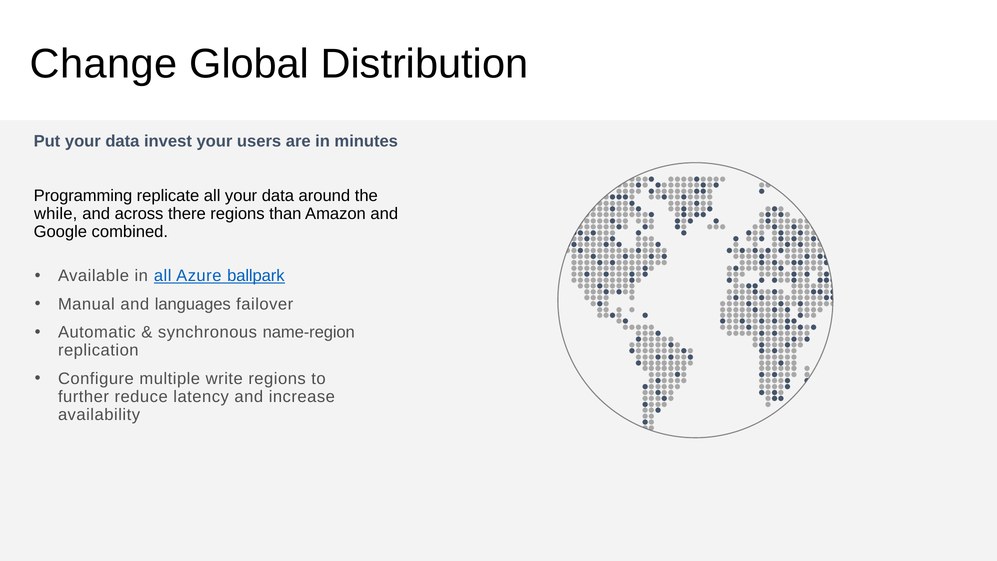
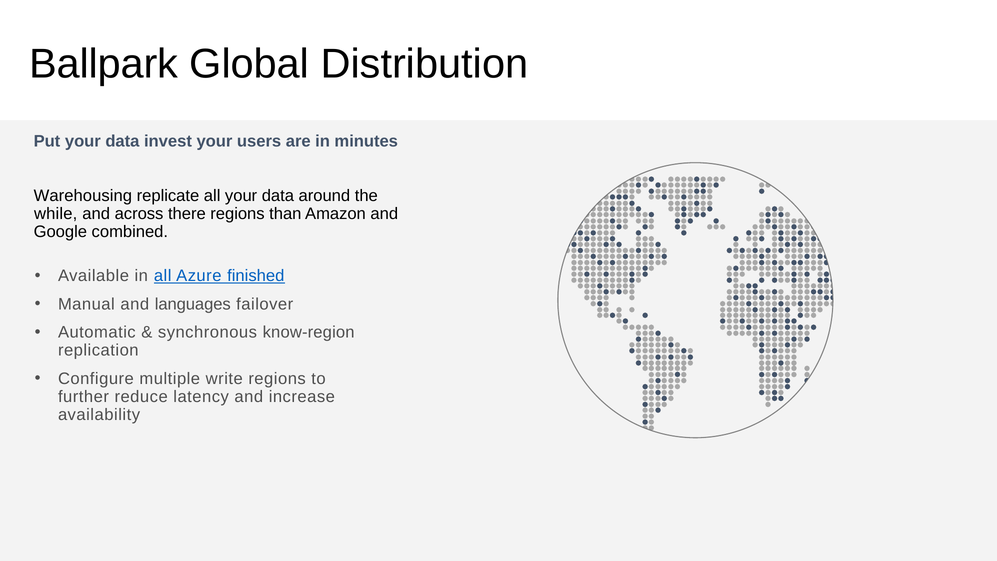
Change: Change -> Ballpark (104, 64)
Programming: Programming -> Warehousing (83, 196)
ballpark: ballpark -> finished (256, 276)
name-region: name-region -> know-region (309, 332)
